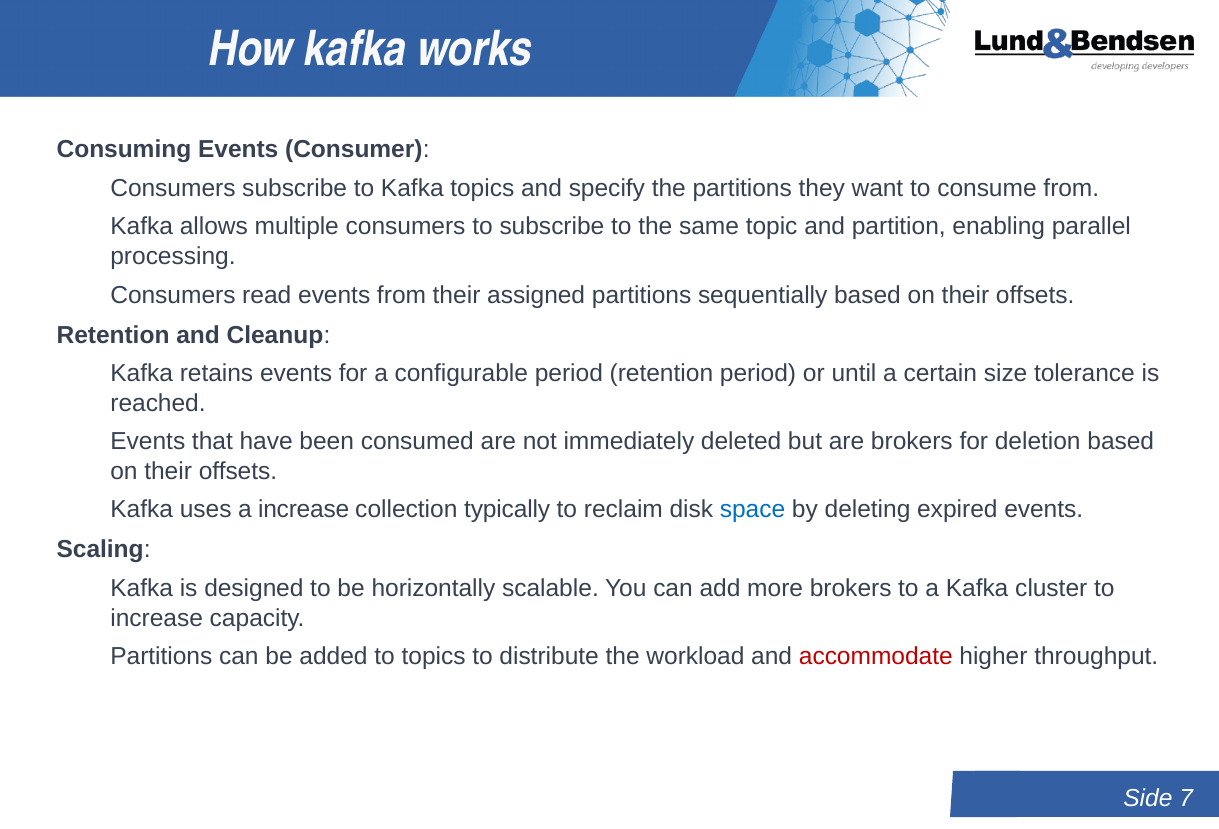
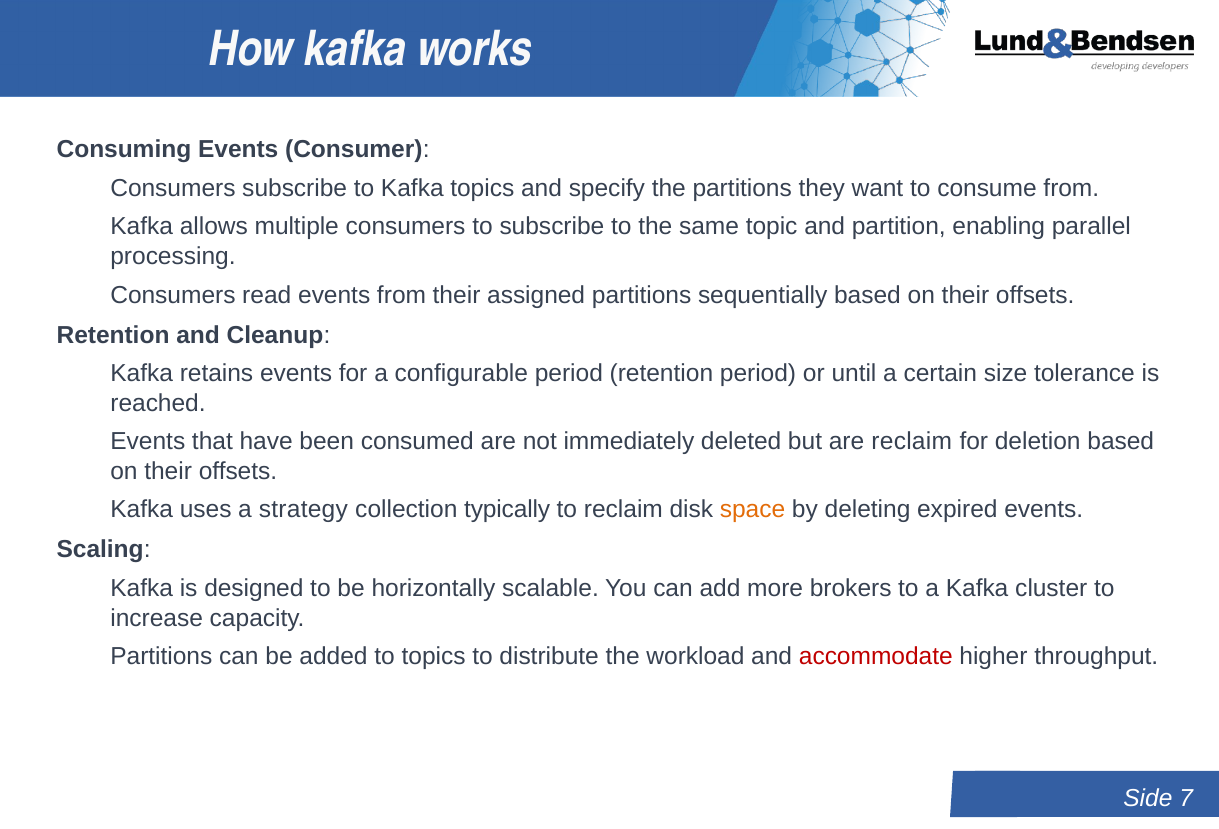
are brokers: brokers -> reclaim (912, 442)
a increase: increase -> strategy (303, 510)
space colour: blue -> orange (752, 510)
